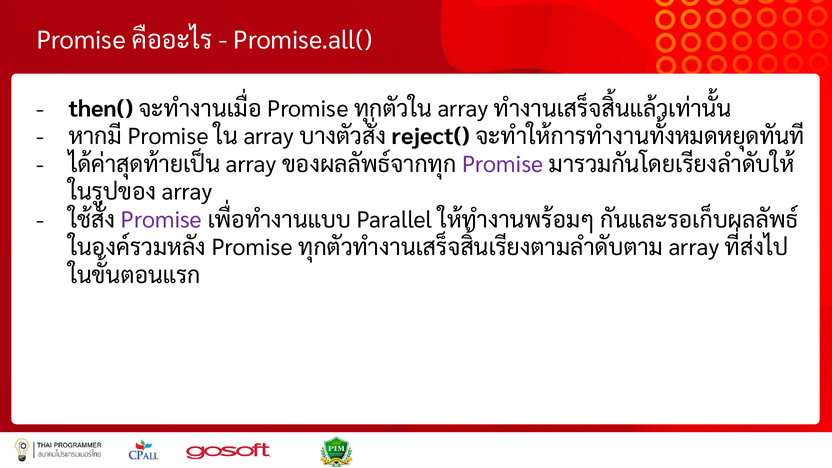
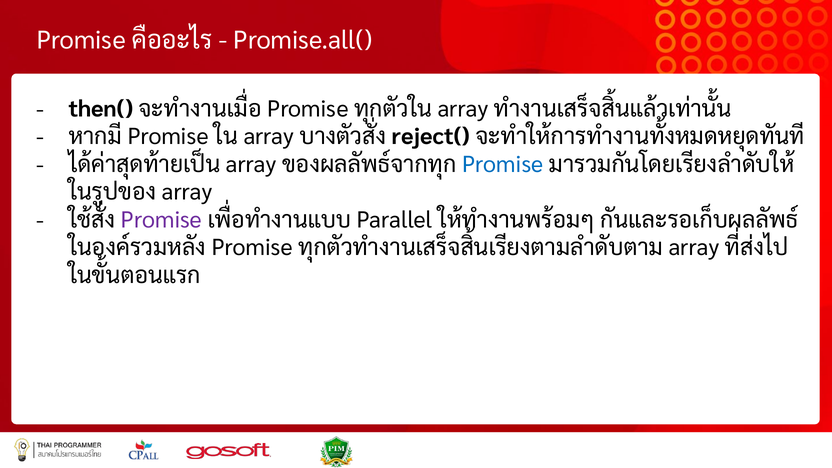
Promise colour: purple -> blue (503, 165)
